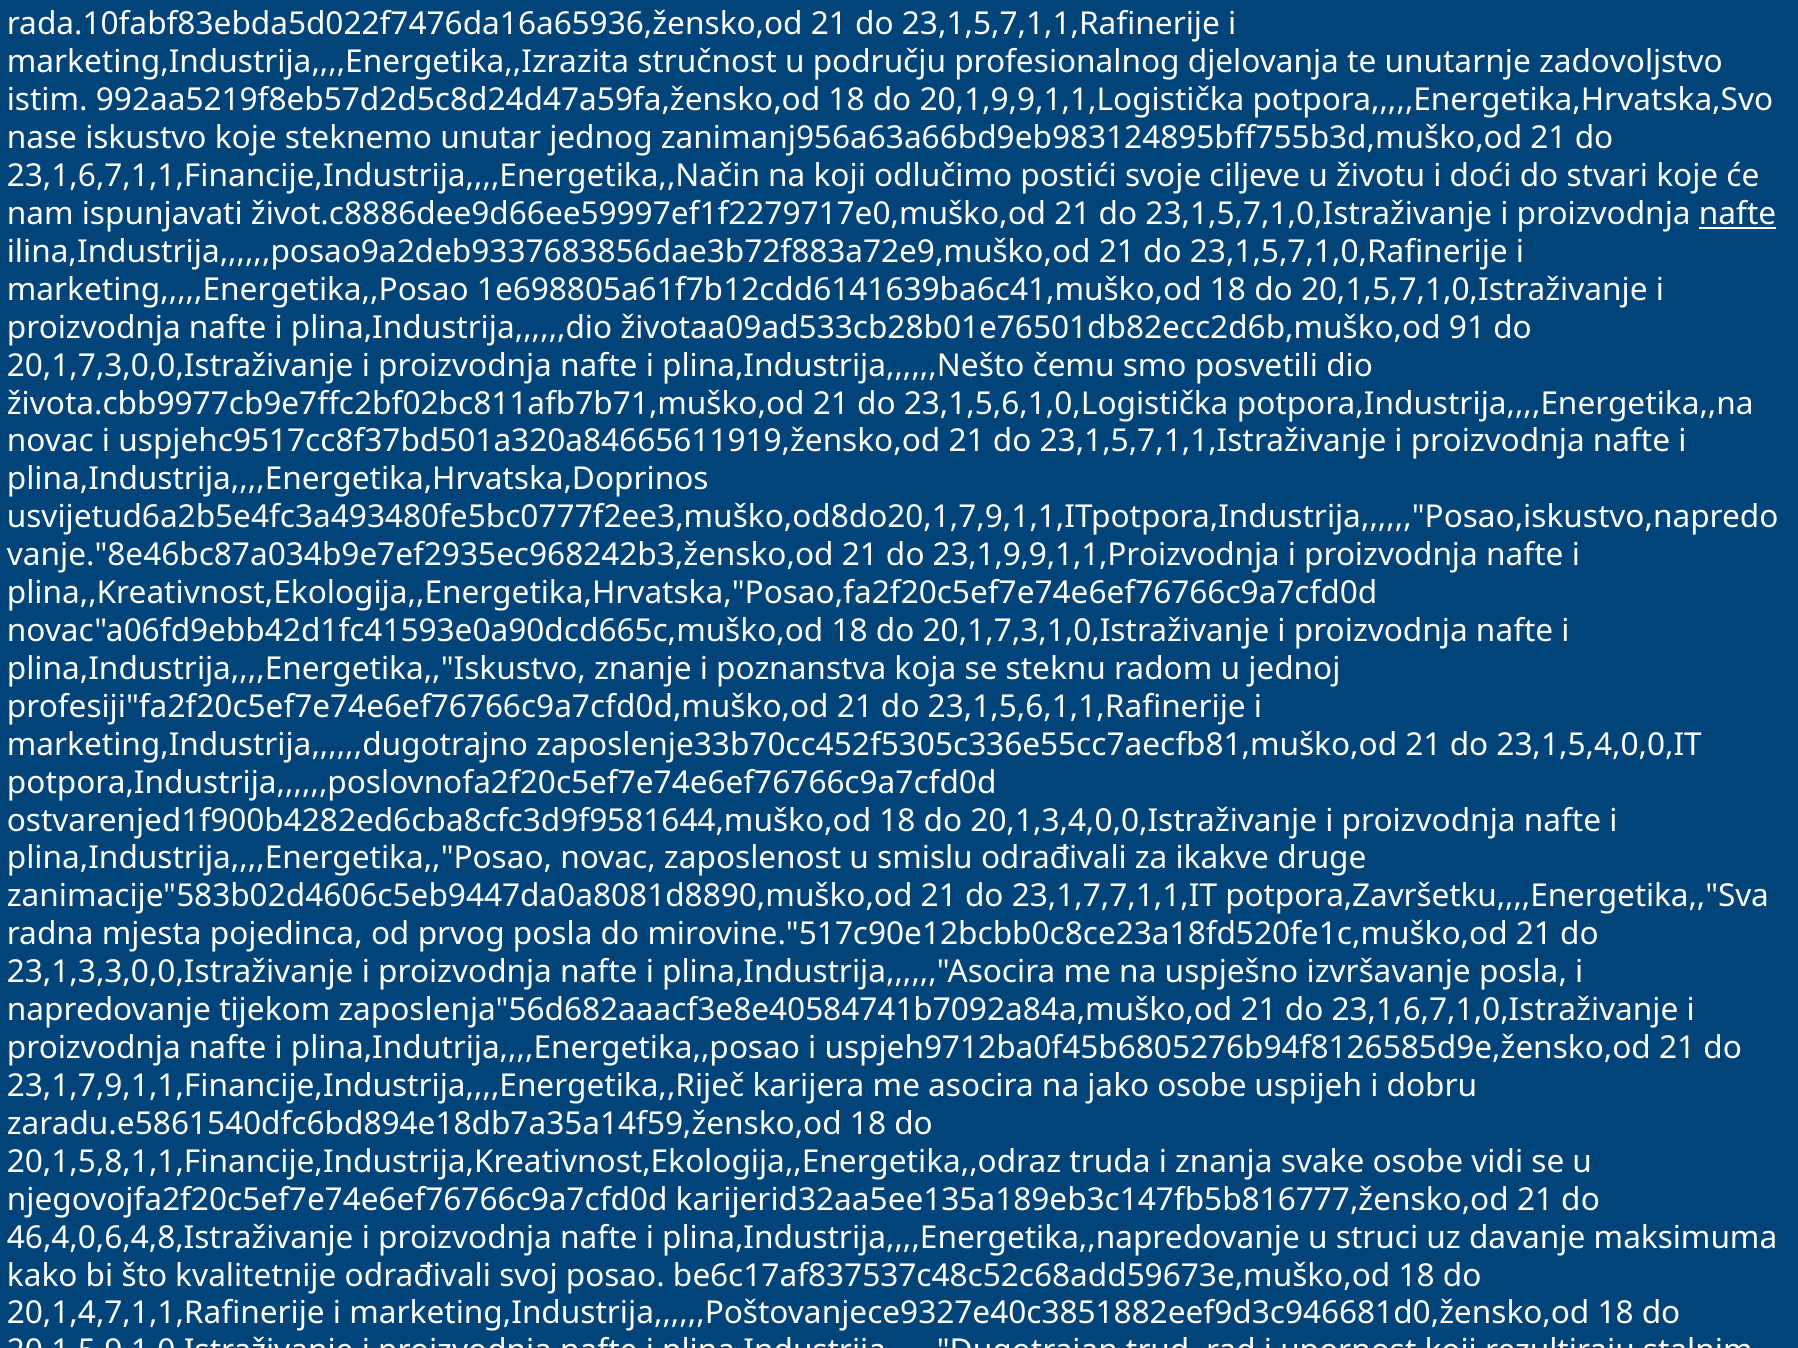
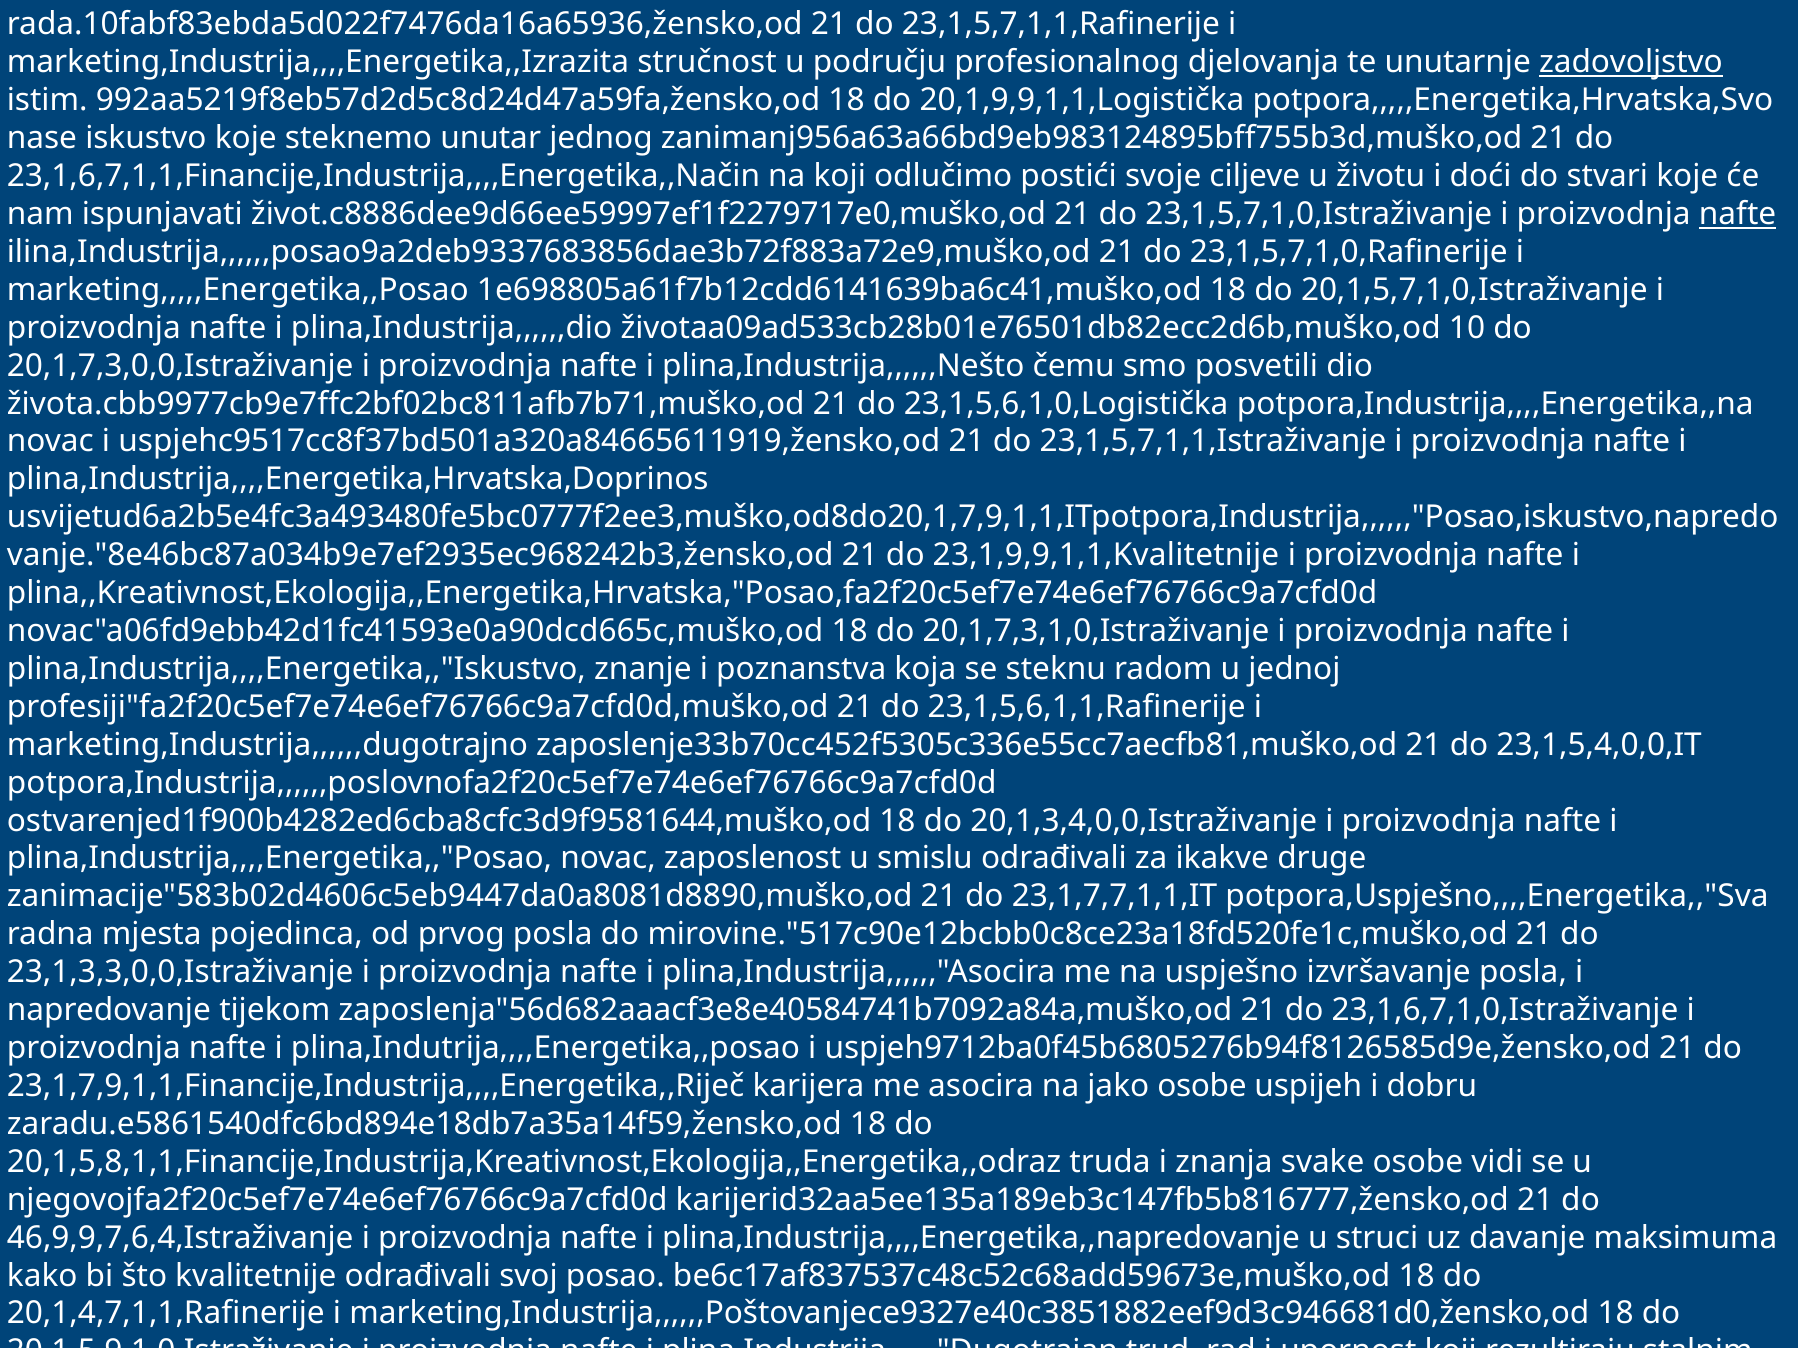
zadovoljstvo underline: none -> present (1631, 62)
91: 91 -> 10 (1467, 328)
23,1,9,9,1,1,Proizvodnja: 23,1,9,9,1,1,Proizvodnja -> 23,1,9,9,1,1,Kvalitetnije (1106, 555)
potpora,Završetku,,,,Energetika,,"Sva: potpora,Završetku,,,,Energetika,,"Sva -> potpora,Uspješno,,,,Energetika,,"Sva (1497, 897)
46,4,0,6,4,8,Istraživanje: 46,4,0,6,4,8,Istraživanje -> 46,9,9,7,6,4,Istraživanje (180, 1238)
